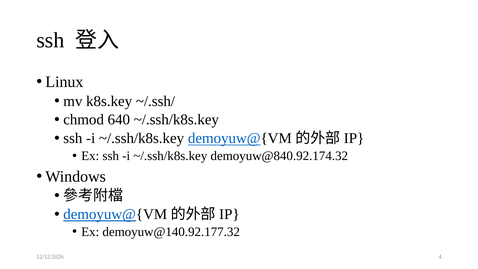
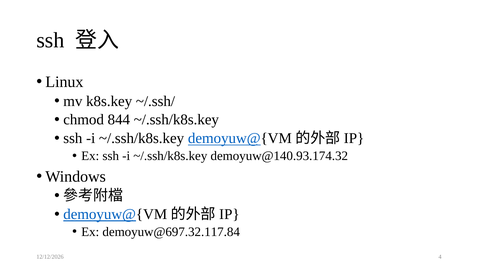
640: 640 -> 844 (119, 120)
demoyuw@840.92.174.32: demoyuw@840.92.174.32 -> demoyuw@140.93.174.32 (279, 156)
demoyuw@140.92.177.32: demoyuw@140.92.177.32 -> demoyuw@697.32.117.84 (171, 232)
